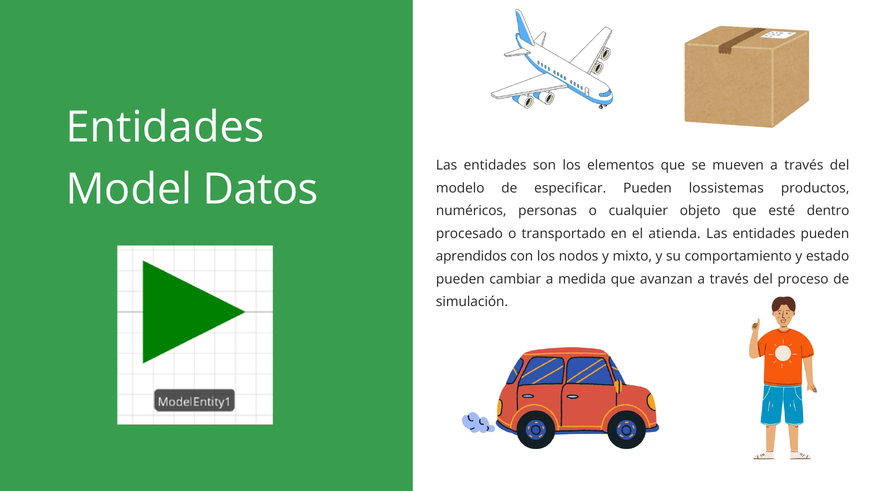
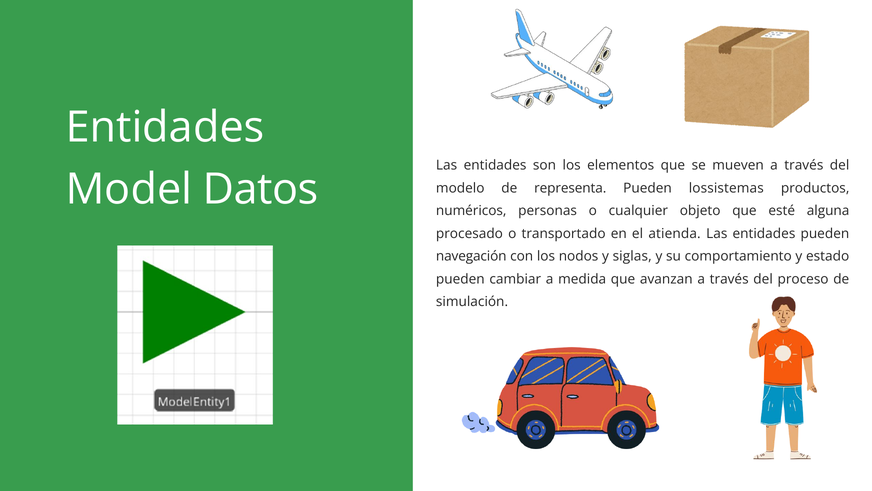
especificar: especificar -> representa (570, 188)
dentro: dentro -> alguna (828, 211)
aprendidos: aprendidos -> navegación (471, 256)
mixto: mixto -> siglas (632, 256)
